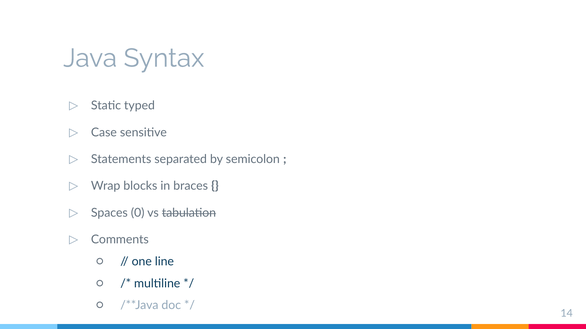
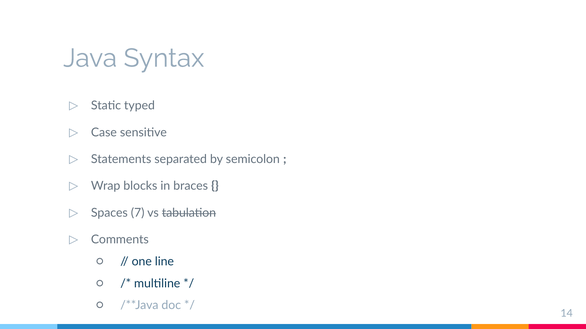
0: 0 -> 7 (138, 213)
